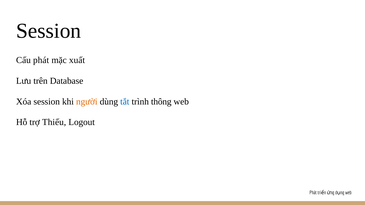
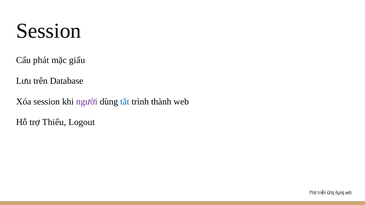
xuất: xuất -> giấu (77, 60)
người colour: orange -> purple (87, 102)
thông: thông -> thành (161, 102)
